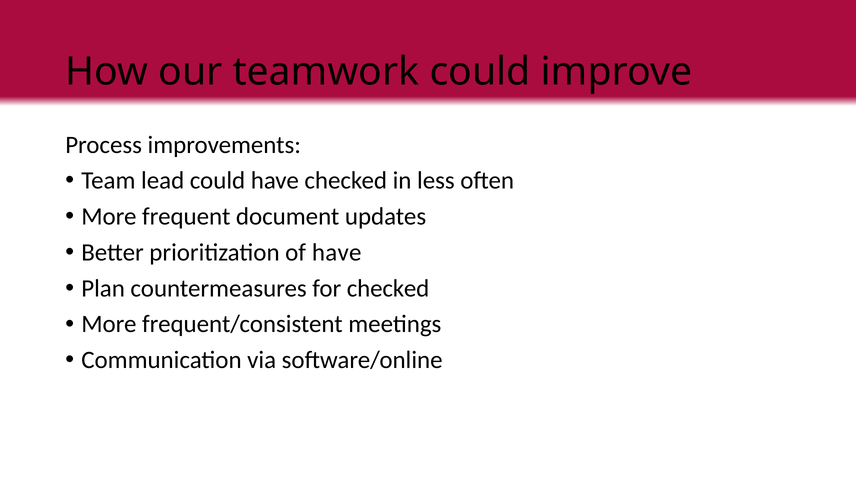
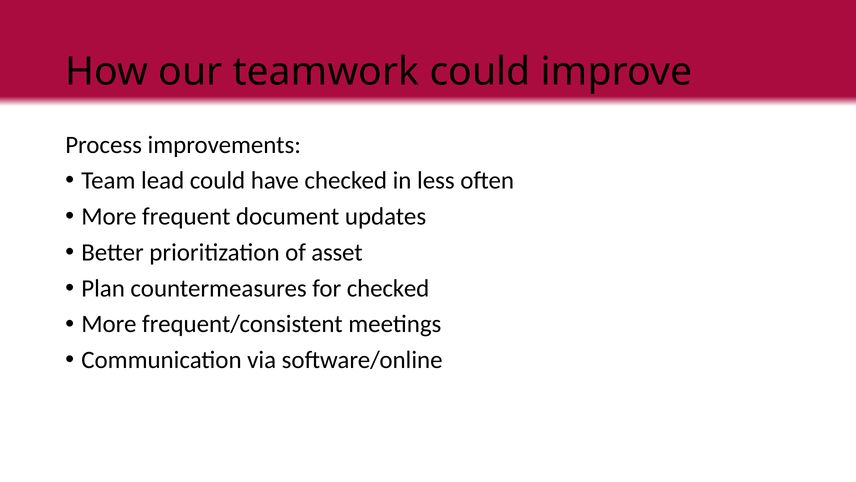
of have: have -> asset (337, 252)
